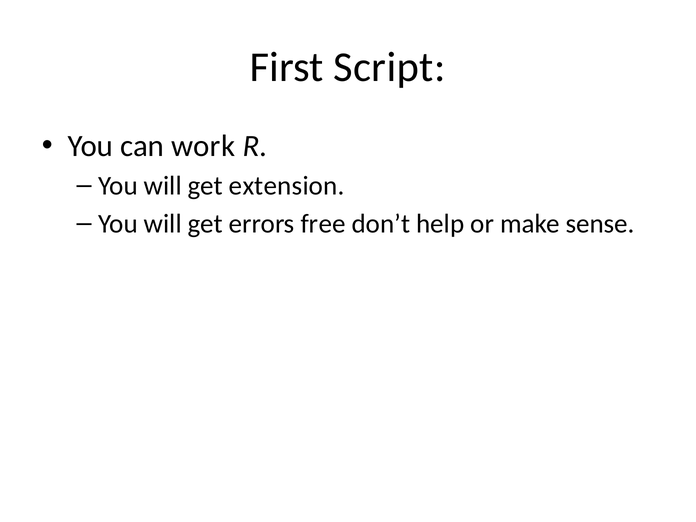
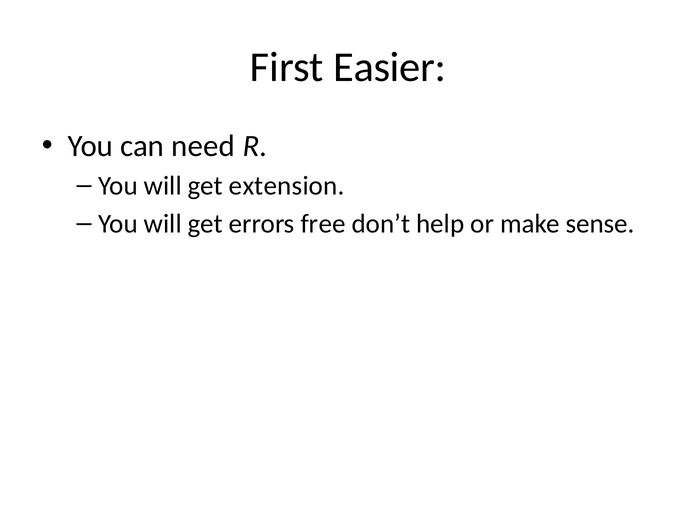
Script: Script -> Easier (390, 67)
work: work -> need (203, 146)
